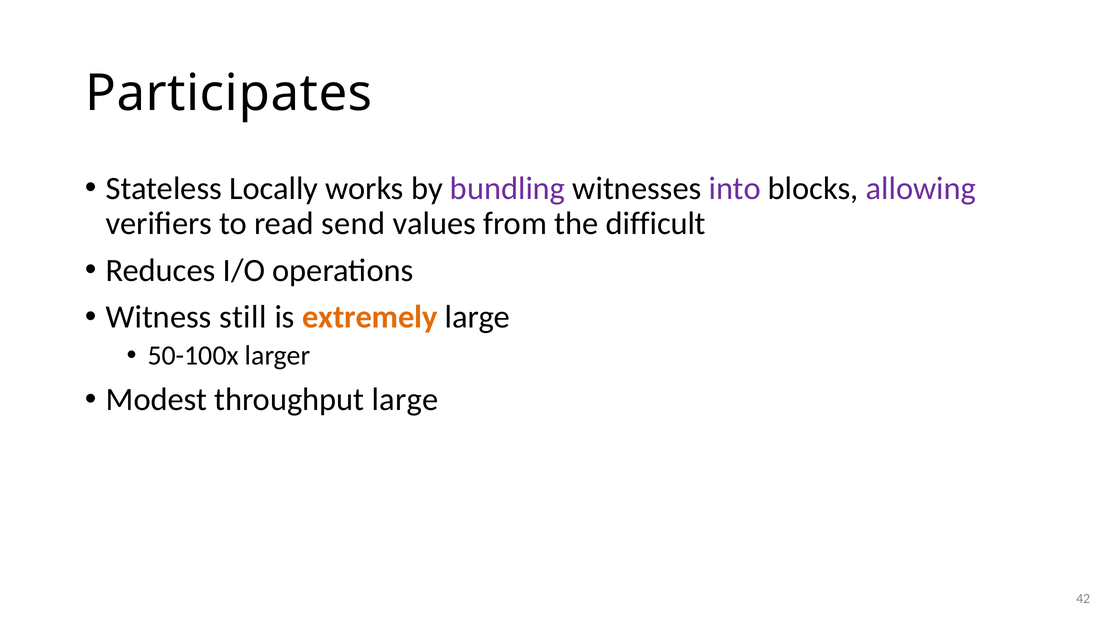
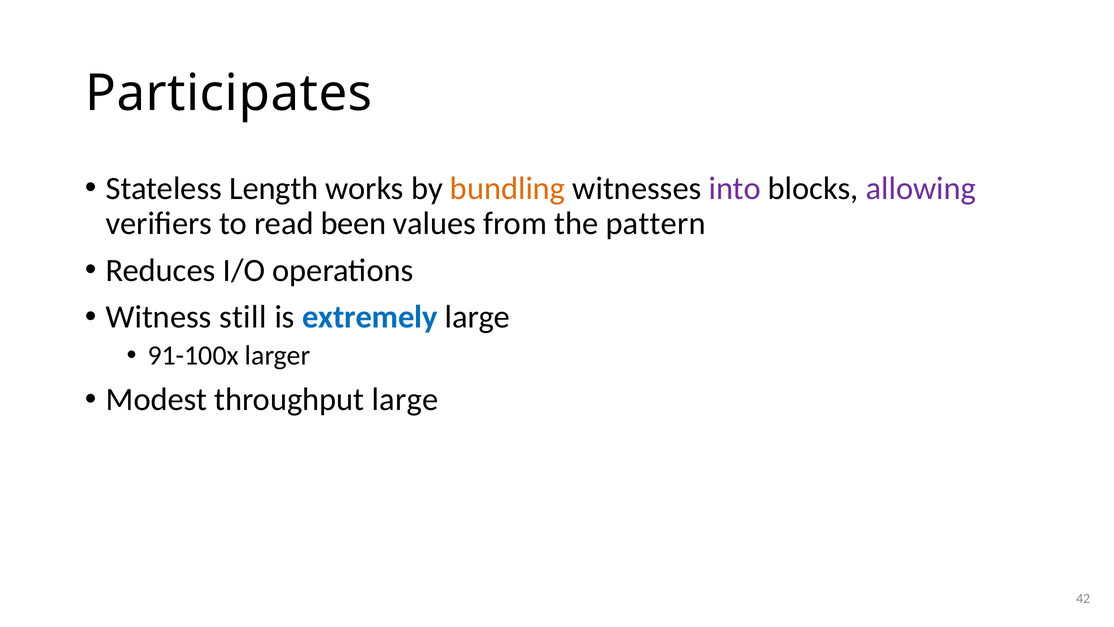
Locally: Locally -> Length (274, 188)
bundling colour: purple -> orange (508, 188)
send: send -> been (353, 223)
difficult: difficult -> pattern (656, 223)
extremely colour: orange -> blue (370, 317)
50-100x: 50-100x -> 91-100x (193, 355)
